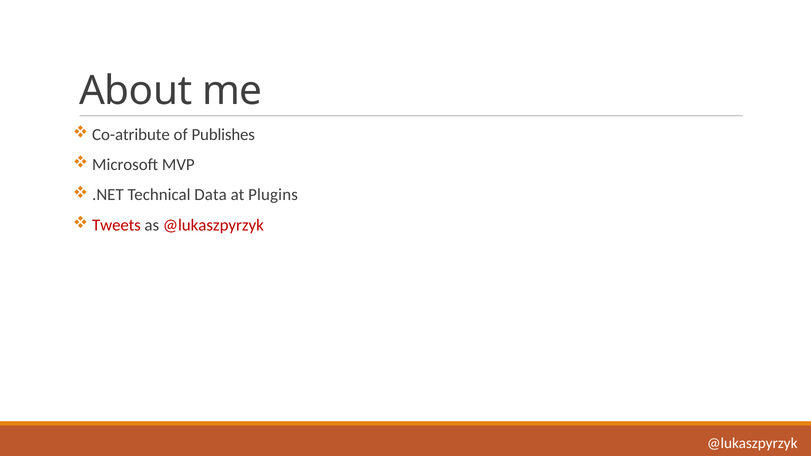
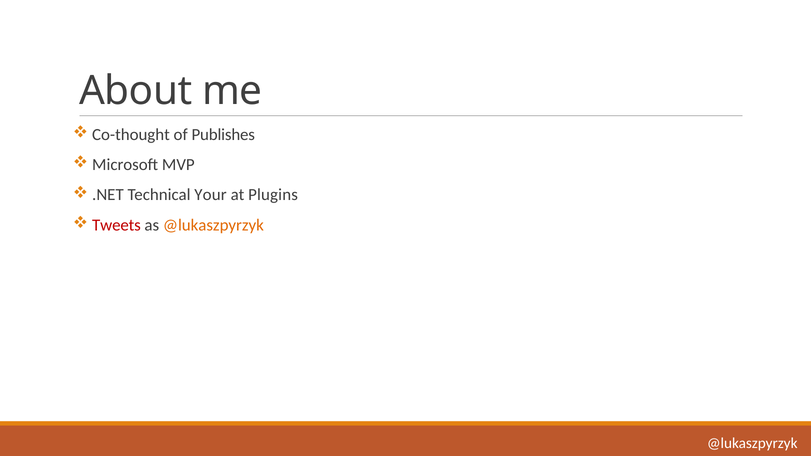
Co-atribute: Co-atribute -> Co-thought (131, 135)
Data: Data -> Your (211, 195)
@lukaszpyrzyk colour: red -> orange (213, 225)
